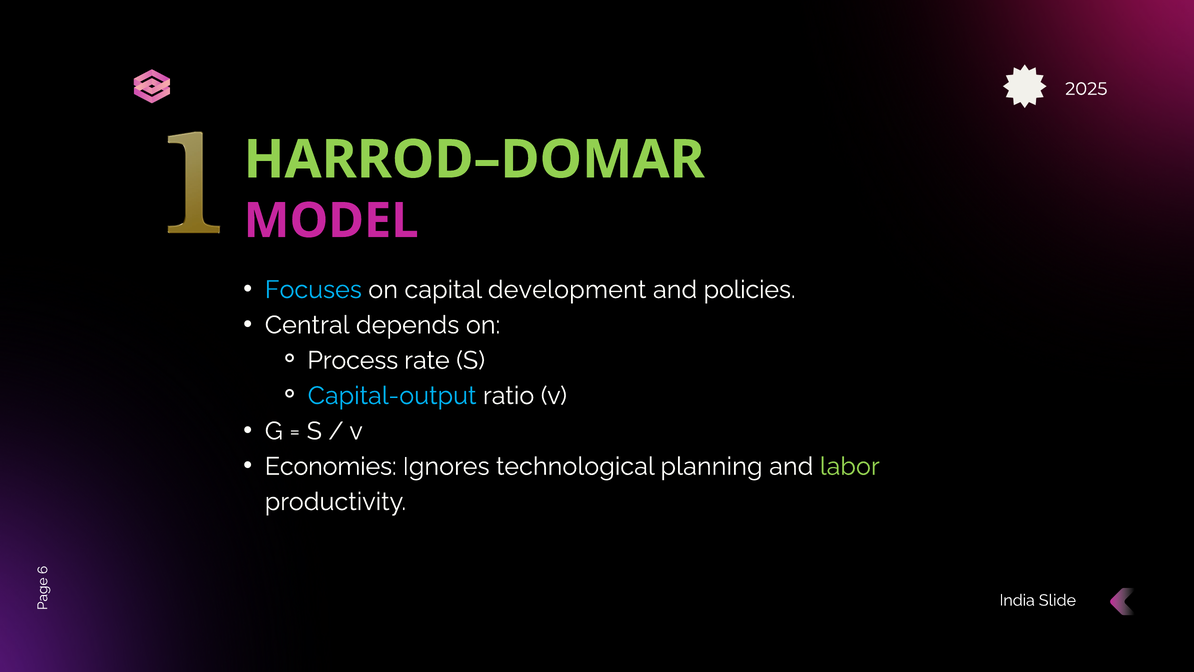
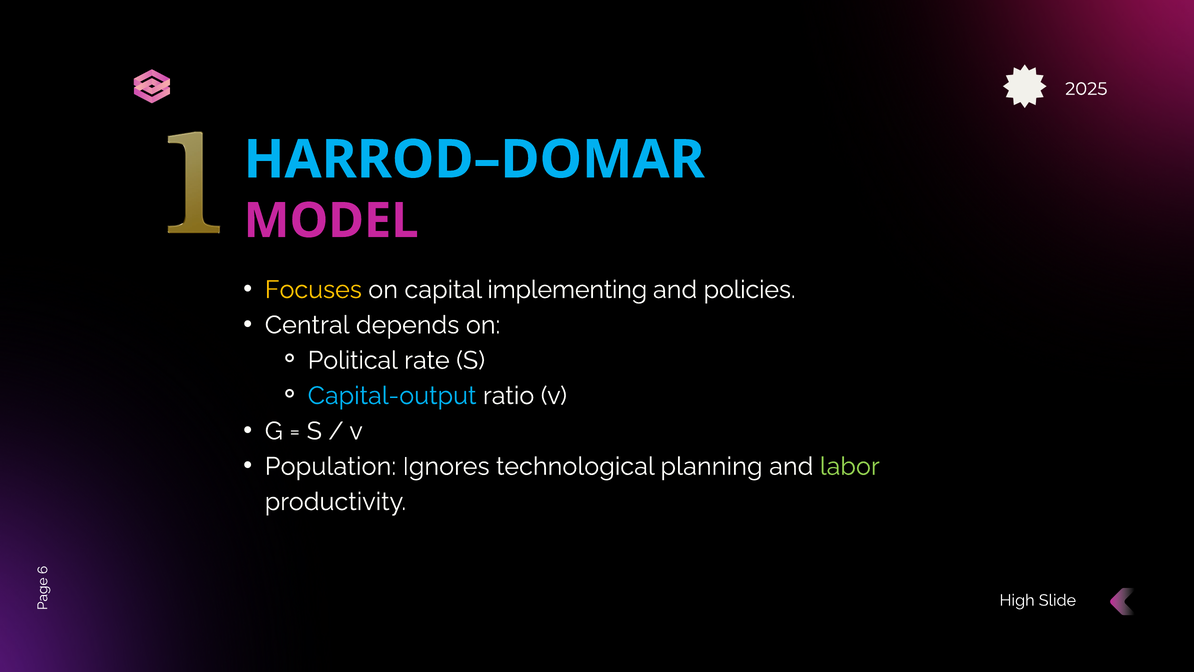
HARROD–DOMAR colour: light green -> light blue (474, 160)
Focuses colour: light blue -> yellow (313, 290)
development: development -> implementing (567, 290)
Process: Process -> Political (353, 360)
Economies: Economies -> Population (330, 466)
India: India -> High (1017, 600)
